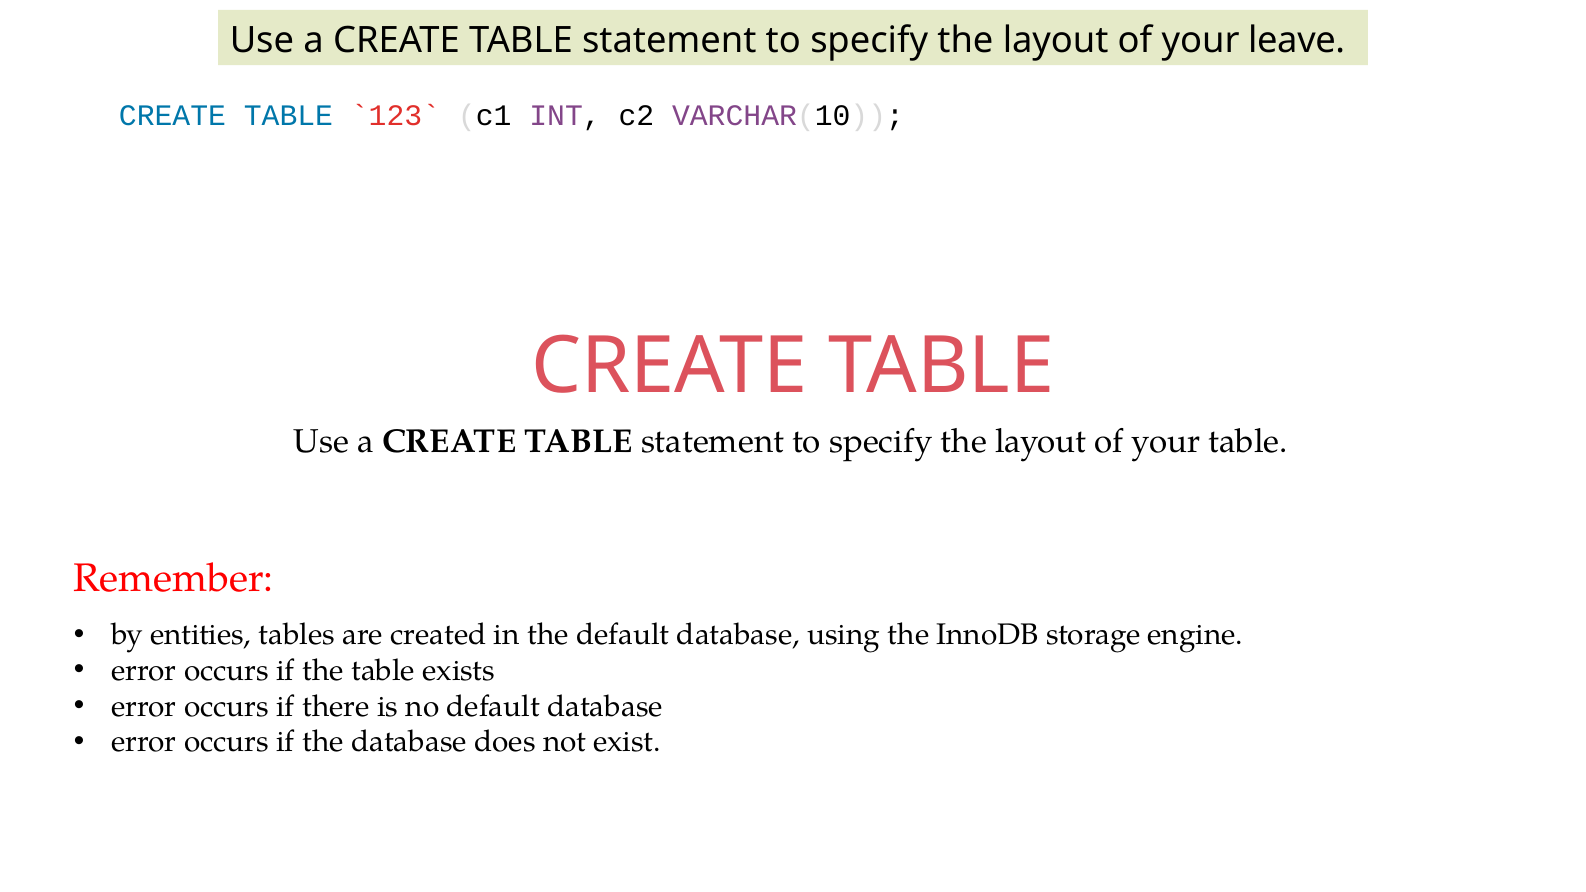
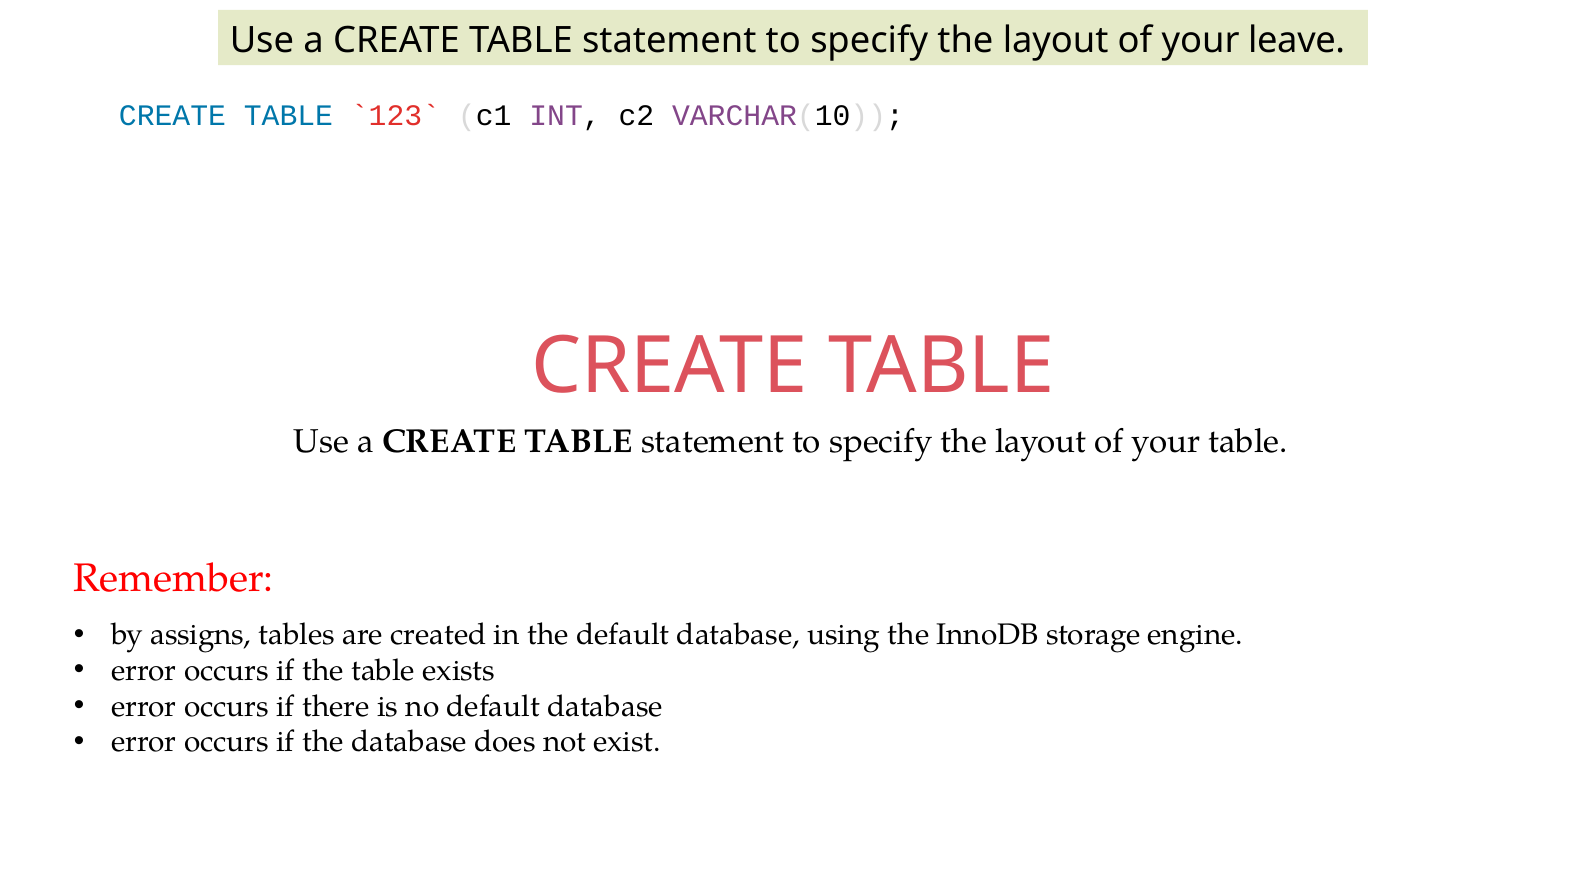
entities: entities -> assigns (201, 635)
